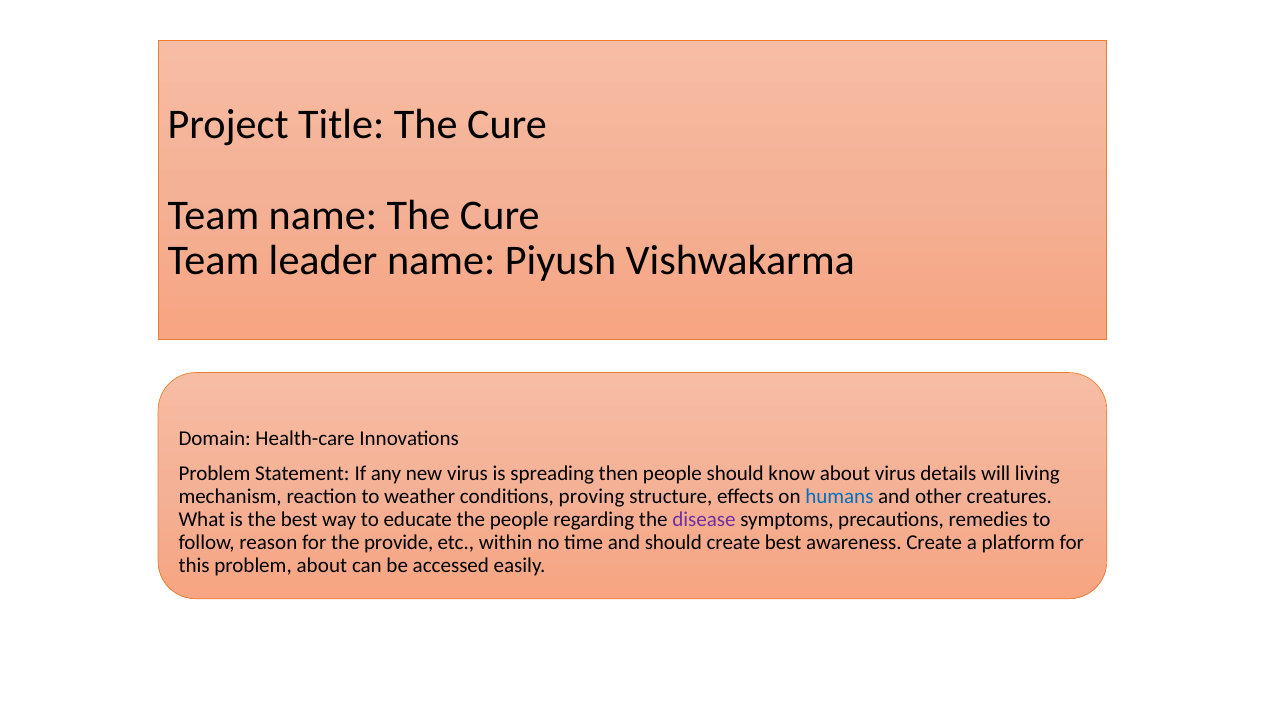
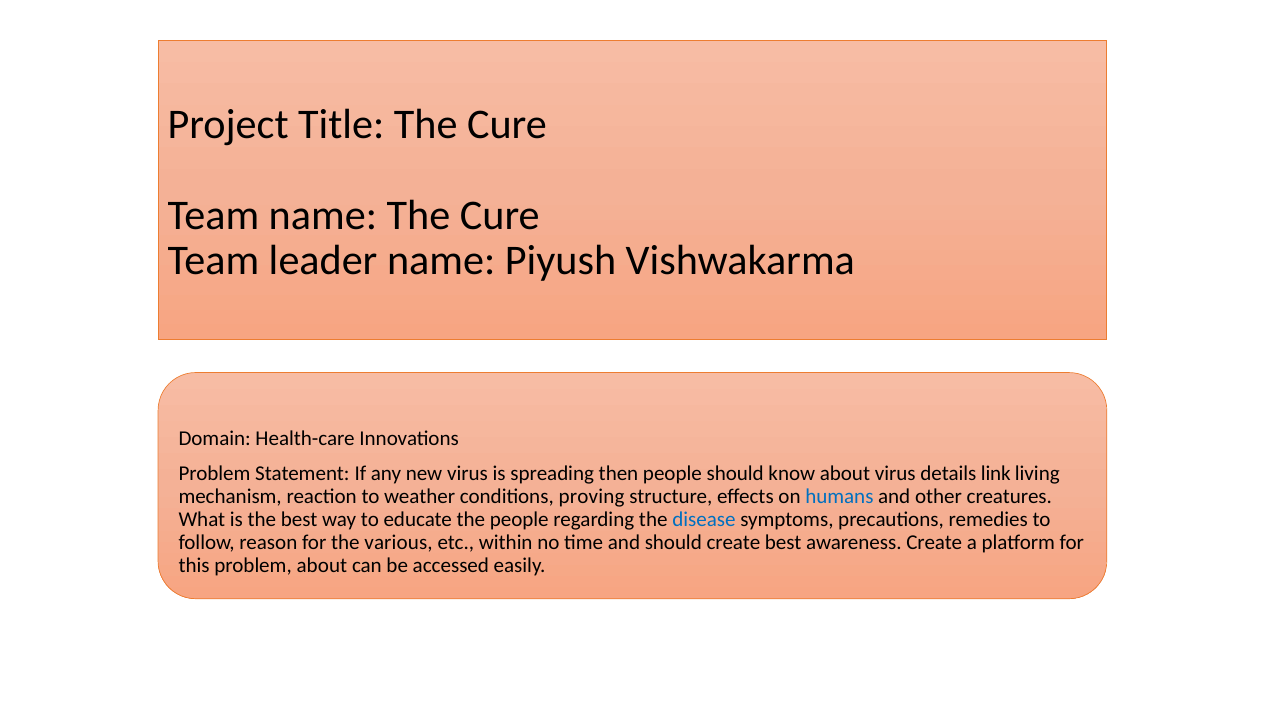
will: will -> link (996, 474)
disease colour: purple -> blue (704, 519)
provide: provide -> various (399, 542)
